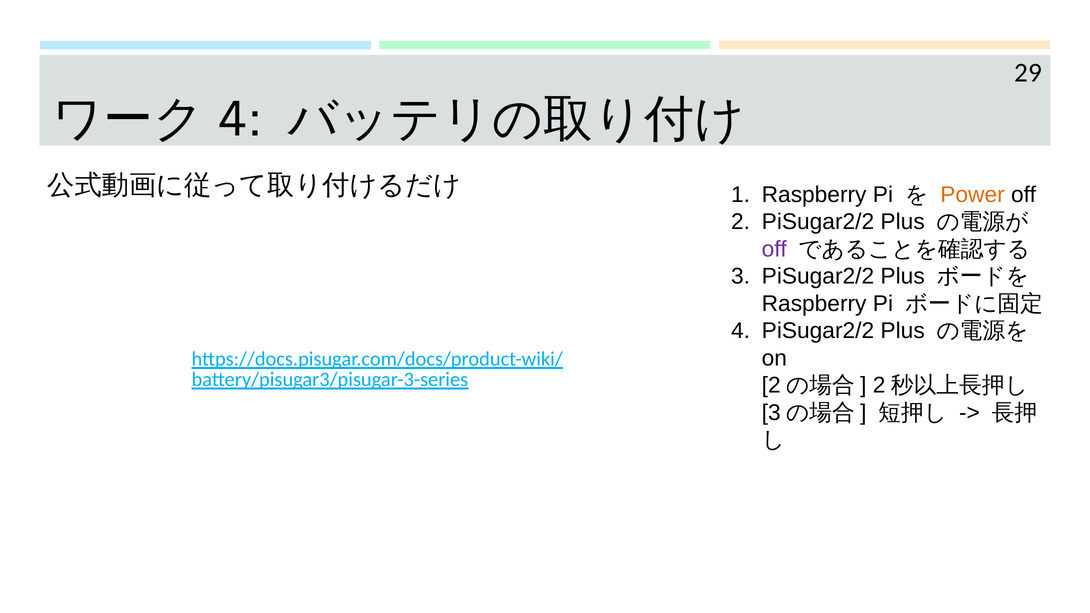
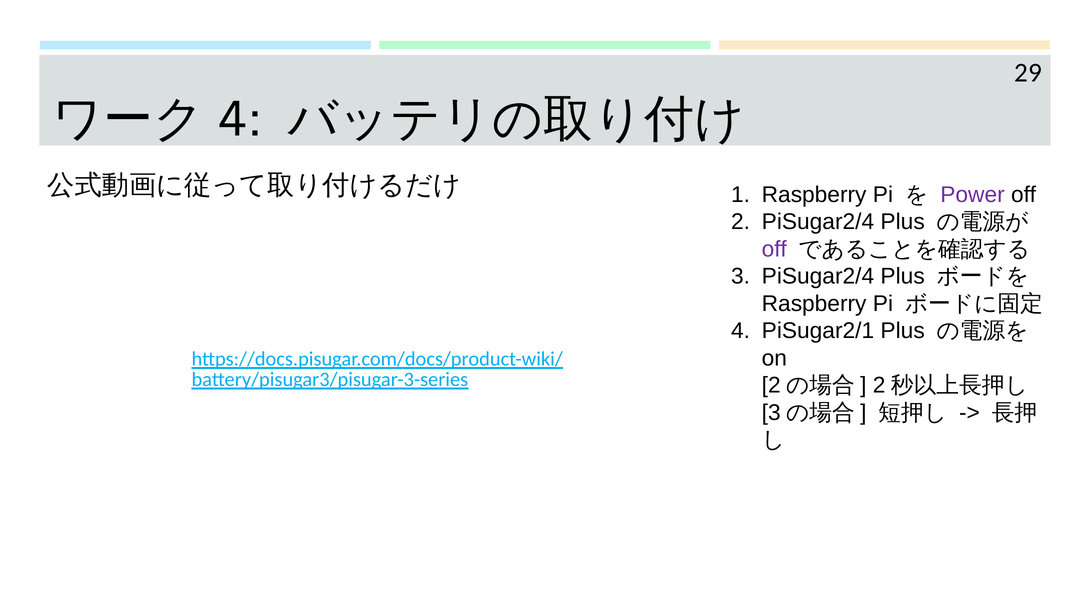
Power colour: orange -> purple (973, 195)
PiSugar2/2: PiSugar2/2 -> PiSugar2/4 (818, 222)
PiSugar2/2: PiSugar2/2 -> PiSugar2/4 (818, 276)
PiSugar2/2: PiSugar2/2 -> PiSugar2/1 (818, 331)
